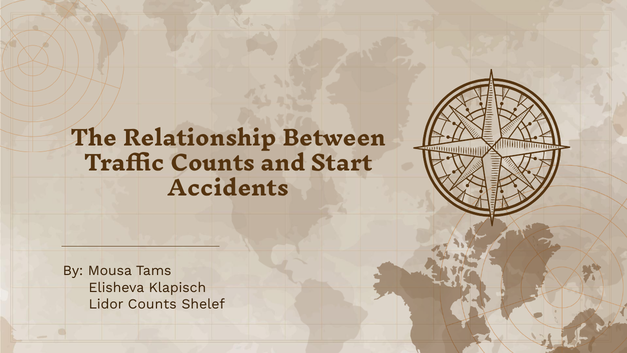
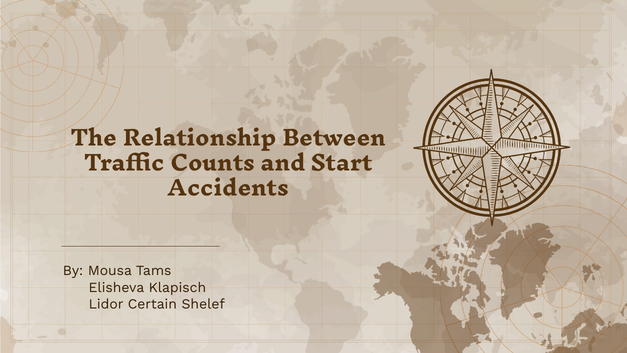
Lidor Counts: Counts -> Certain (152, 304)
